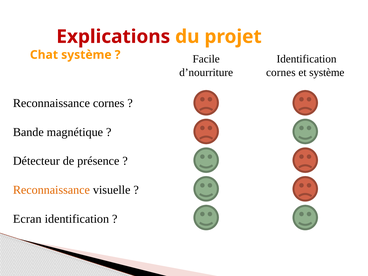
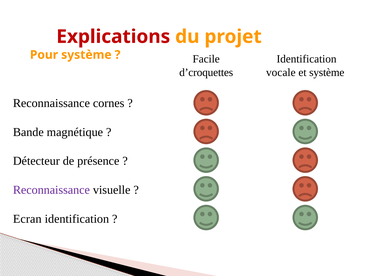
Chat: Chat -> Pour (44, 55)
d’nourriture: d’nourriture -> d’croquettes (206, 72)
cornes: cornes -> vocale (281, 72)
Reconnaissance colour: orange -> purple (51, 190)
